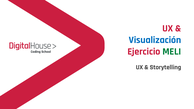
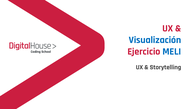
MELI colour: green -> blue (172, 52)
